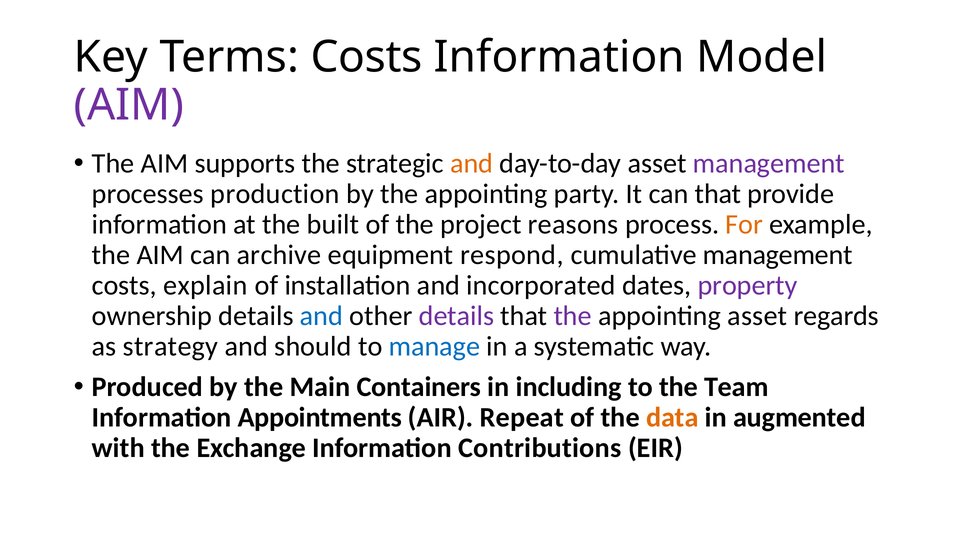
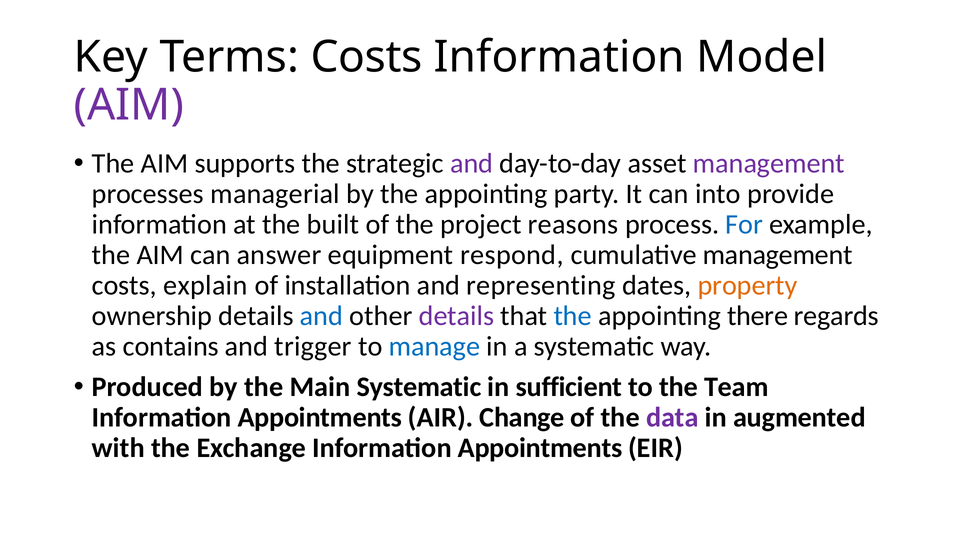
and colour: orange -> purple (472, 164)
production: production -> managerial (275, 194)
can that: that -> into (718, 194)
For colour: orange -> blue (744, 225)
archive: archive -> answer (279, 255)
incorporated: incorporated -> representing (541, 286)
property colour: purple -> orange (748, 286)
the colour: purple -> blue (573, 316)
appointing asset: asset -> there (758, 316)
strategy: strategy -> contains (171, 347)
should: should -> trigger (313, 347)
Main Containers: Containers -> Systematic (419, 387)
including: including -> sufficient (569, 387)
Repeat: Repeat -> Change (522, 418)
data colour: orange -> purple (672, 418)
Exchange Information Contributions: Contributions -> Appointments (540, 448)
